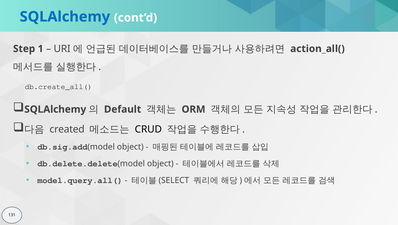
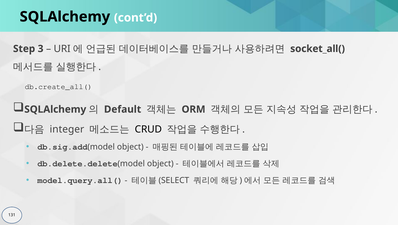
SQLAlchemy colour: blue -> black (65, 17)
1: 1 -> 3 (41, 49)
action_all(: action_all( -> socket_all( (318, 49)
created: created -> integer (67, 129)
